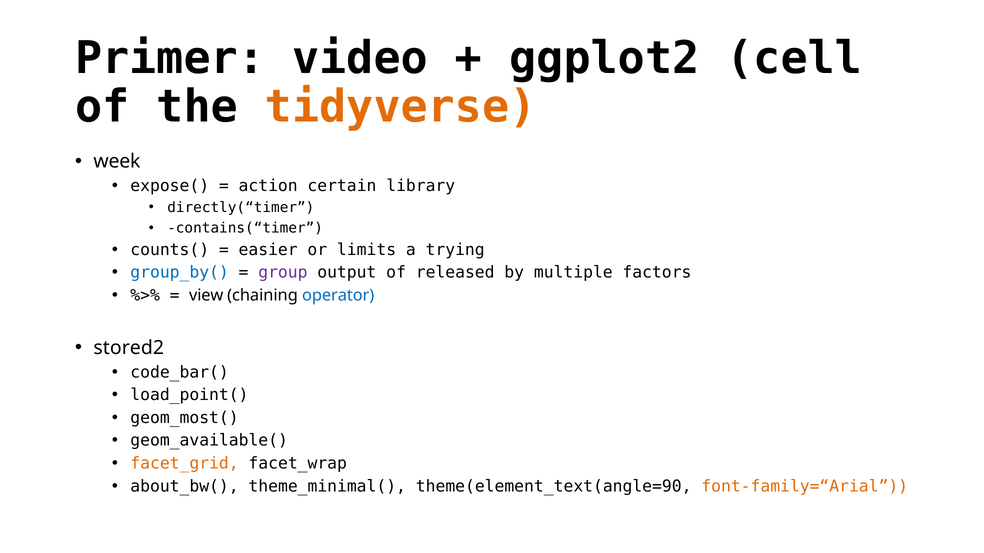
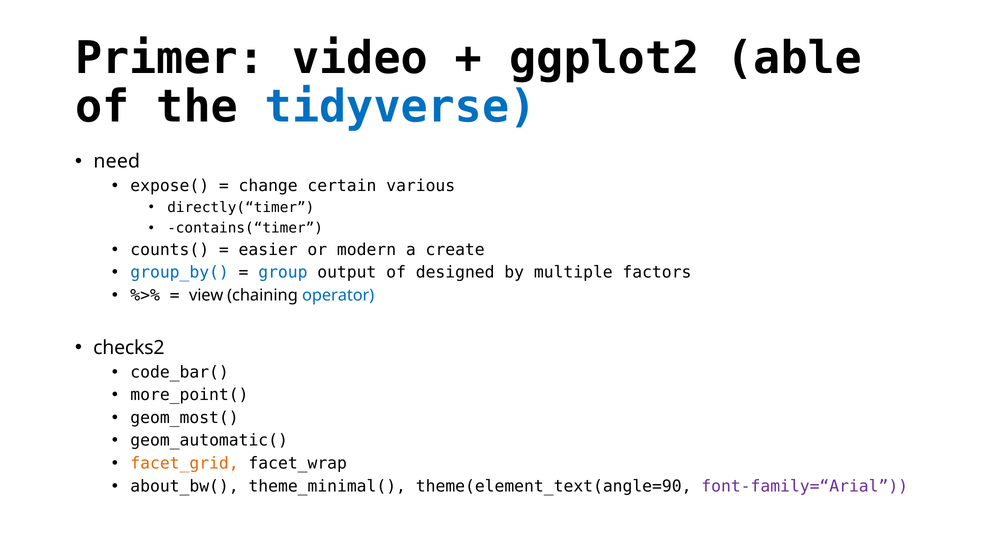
cell: cell -> able (794, 58)
tidyverse colour: orange -> blue (401, 107)
week: week -> need (117, 161)
action: action -> change (268, 186)
library: library -> various (421, 186)
limits: limits -> modern (367, 250)
trying: trying -> create (455, 250)
group colour: purple -> blue (283, 273)
released: released -> designed (455, 273)
stored2: stored2 -> checks2 (129, 348)
load_point(: load_point( -> more_point( (189, 395)
geom_available(: geom_available( -> geom_automatic( (209, 441)
font-family=“Arial colour: orange -> purple (805, 487)
